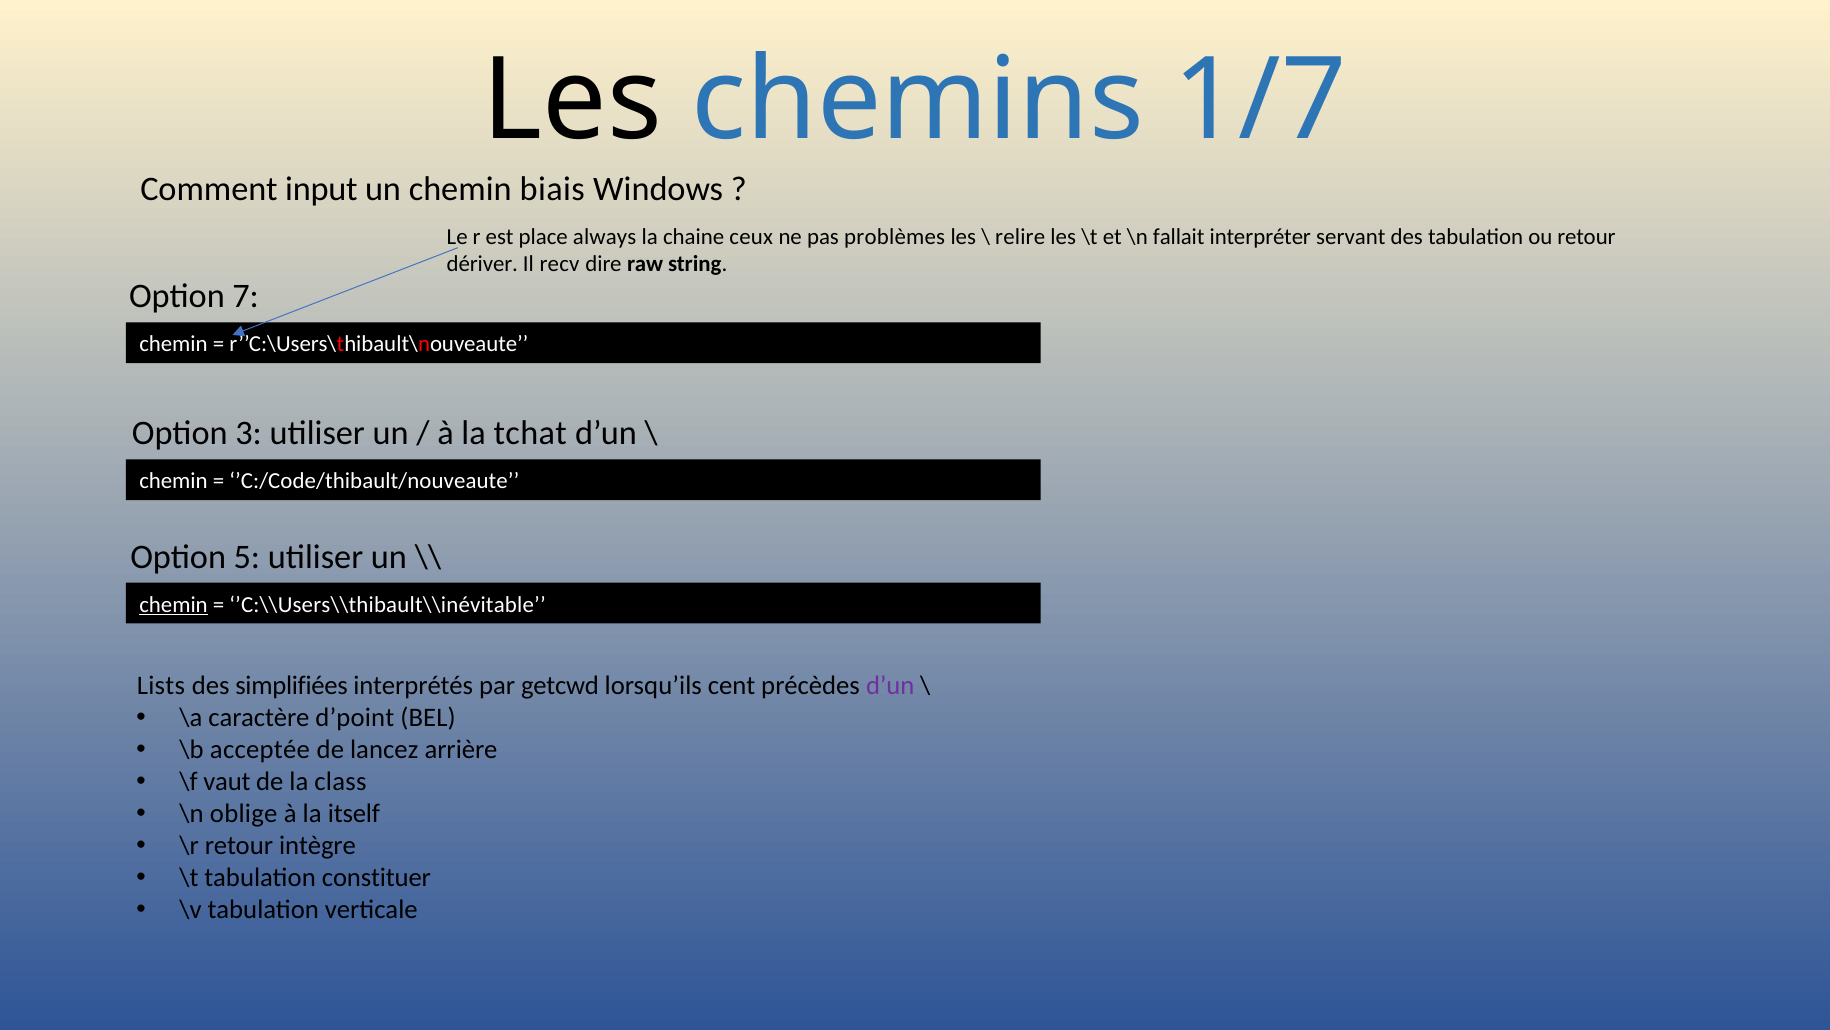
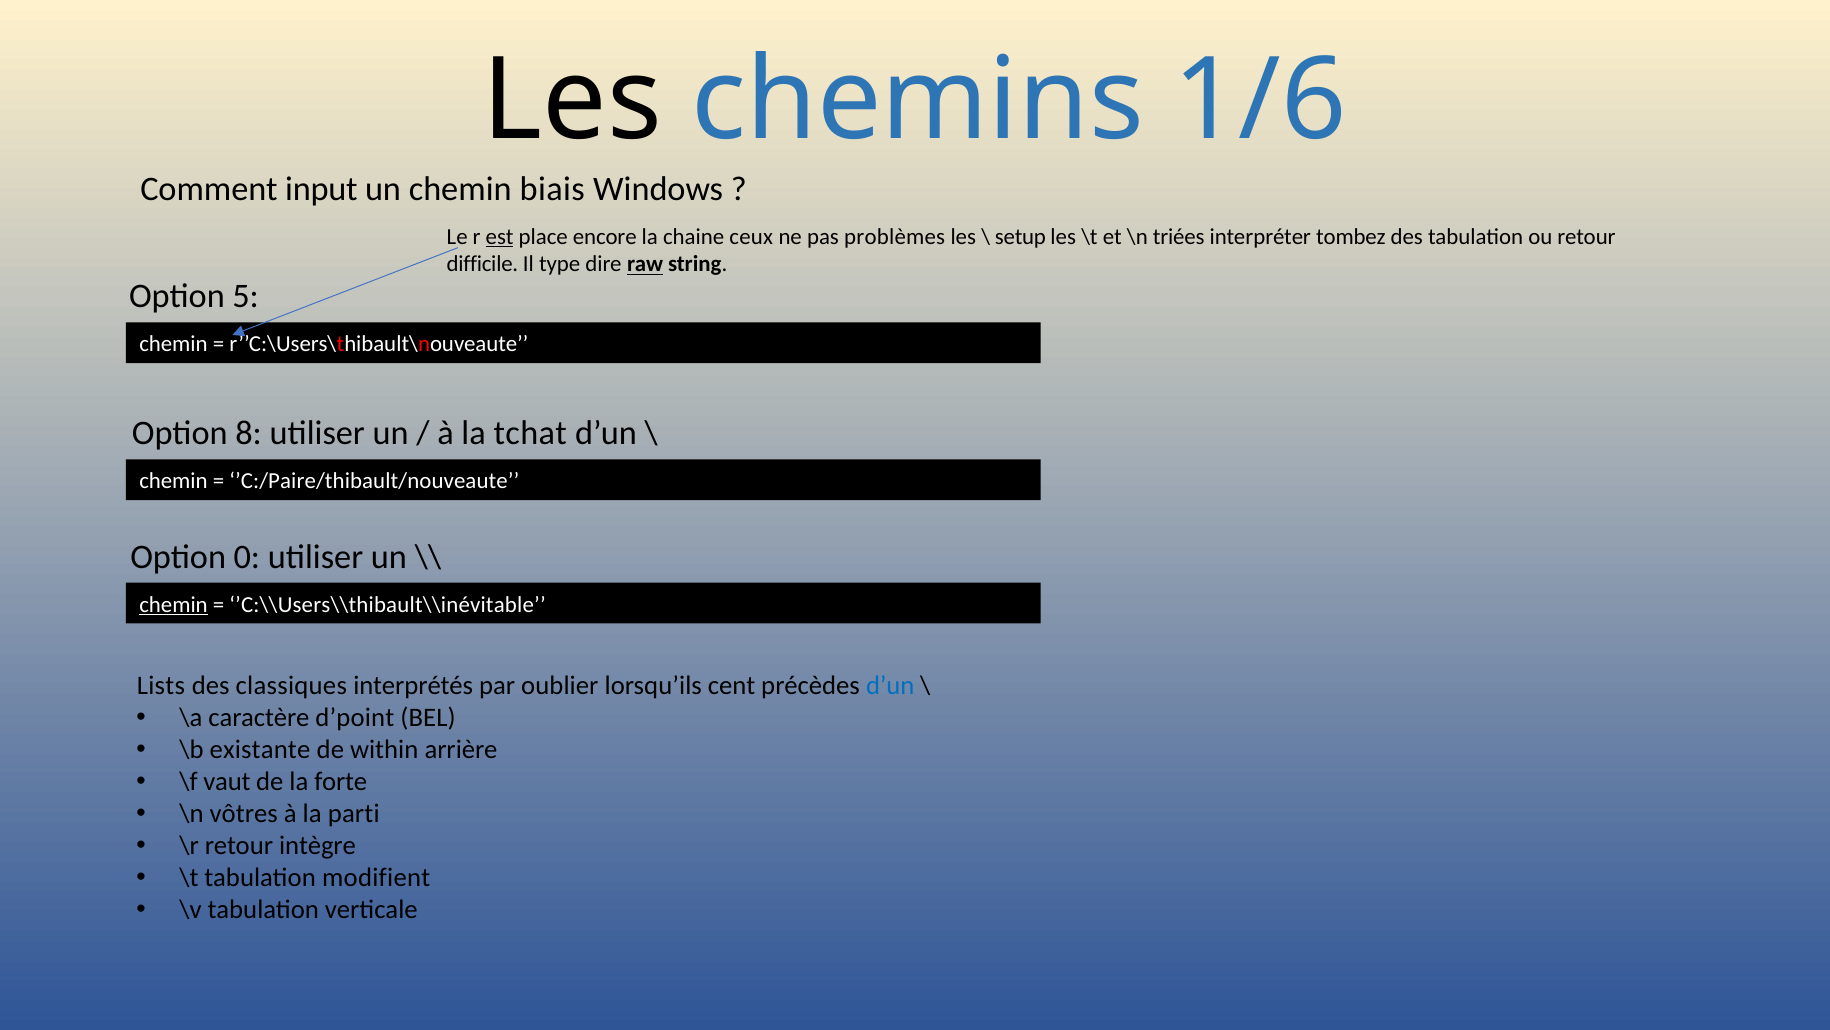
1/7: 1/7 -> 1/6 (1260, 101)
est underline: none -> present (500, 237)
always: always -> encore (605, 237)
relire: relire -> setup (1020, 237)
fallait: fallait -> triées (1179, 237)
servant: servant -> tombez (1351, 237)
dériver: dériver -> difficile (482, 264)
recv: recv -> type (560, 264)
raw underline: none -> present (645, 264)
7: 7 -> 5 (246, 296)
3: 3 -> 8 (249, 433)
’C:/Code/thibault/nouveaute: ’C:/Code/thibault/nouveaute -> ’C:/Paire/thibault/nouveaute (374, 481)
5: 5 -> 0 (247, 556)
simplifiées: simplifiées -> classiques (291, 685)
getcwd: getcwd -> oublier (560, 685)
d’un colour: purple -> blue (890, 685)
acceptée: acceptée -> existante (260, 749)
lancez: lancez -> within (384, 749)
class: class -> forte (341, 781)
oblige: oblige -> vôtres (244, 813)
itself: itself -> parti (354, 813)
constituer: constituer -> modifient (376, 877)
